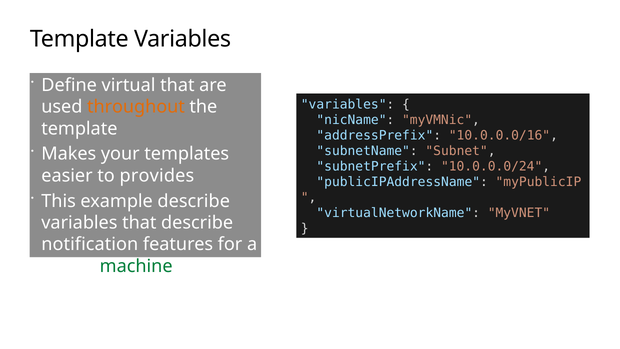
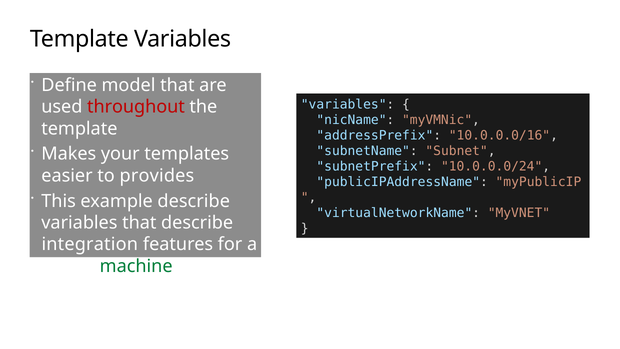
Define virtual: virtual -> model (129, 85)
throughout colour: orange -> red (136, 107)
notification: notification -> integration (90, 244)
